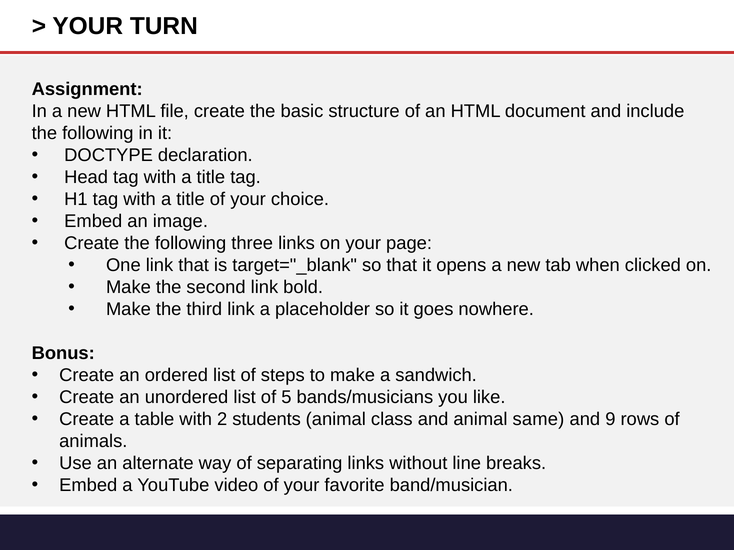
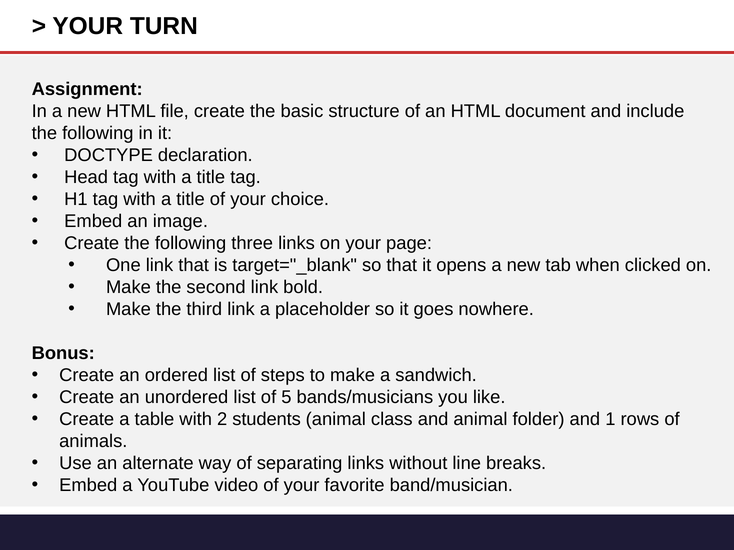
same: same -> folder (539, 420)
9: 9 -> 1 (610, 420)
